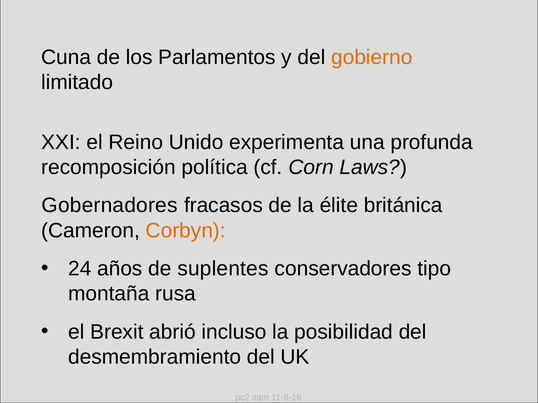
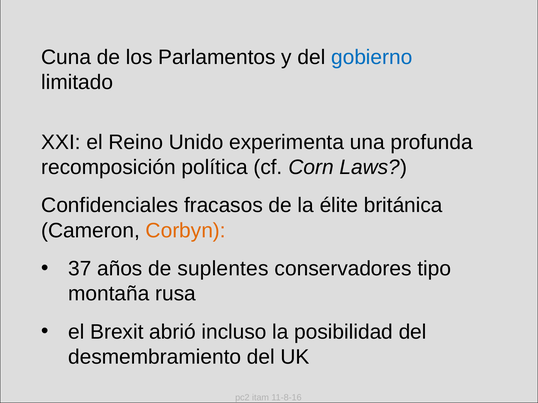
gobierno colour: orange -> blue (372, 57)
Gobernadores: Gobernadores -> Confidenciales (110, 206)
24: 24 -> 37 (80, 269)
